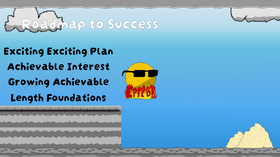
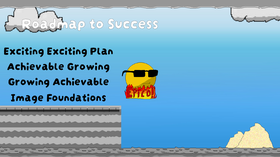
Achievable Interest: Interest -> Growing (88, 67)
Length: Length -> Image (27, 98)
